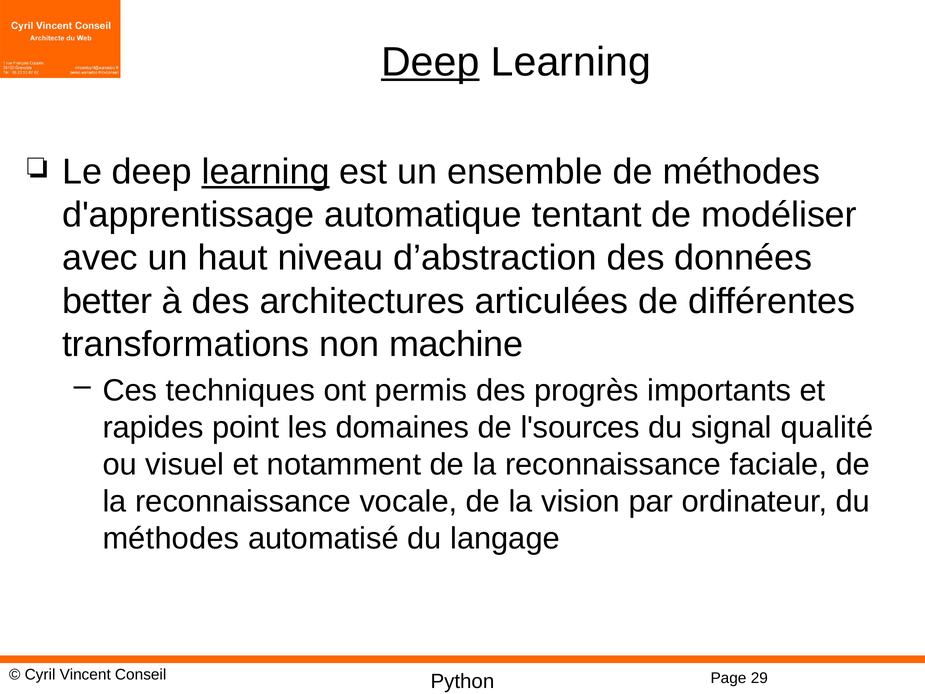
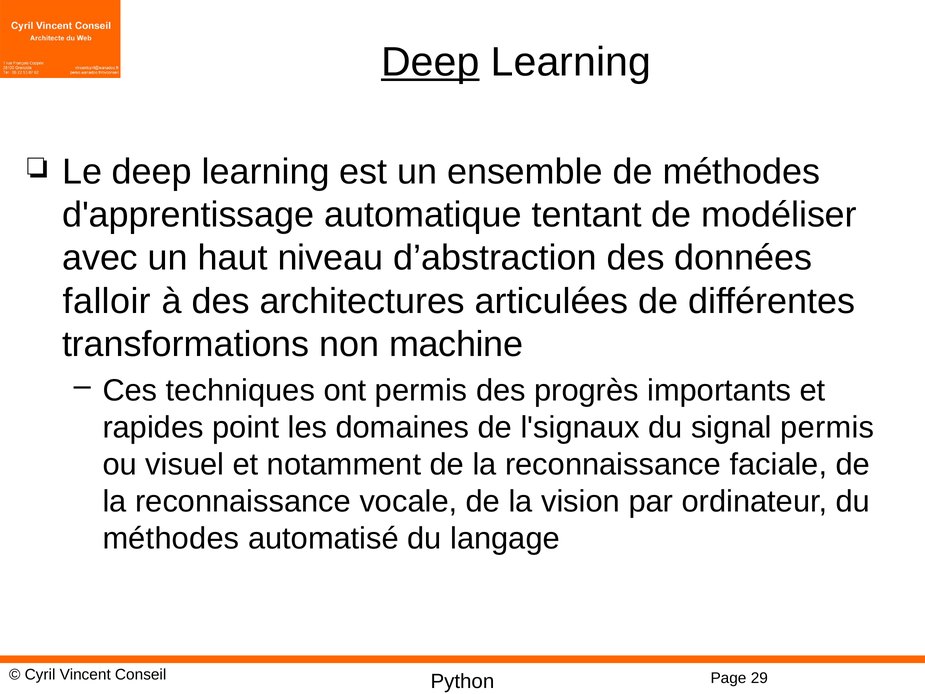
learning underline: present -> none (266, 172)
better: better -> falloir (107, 301)
l'sources: l'sources -> l'signaux (580, 427)
signal qualité: qualité -> permis (827, 427)
